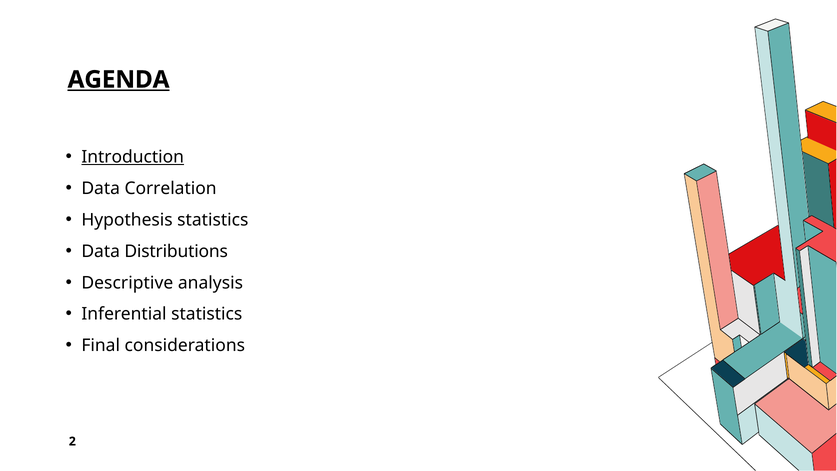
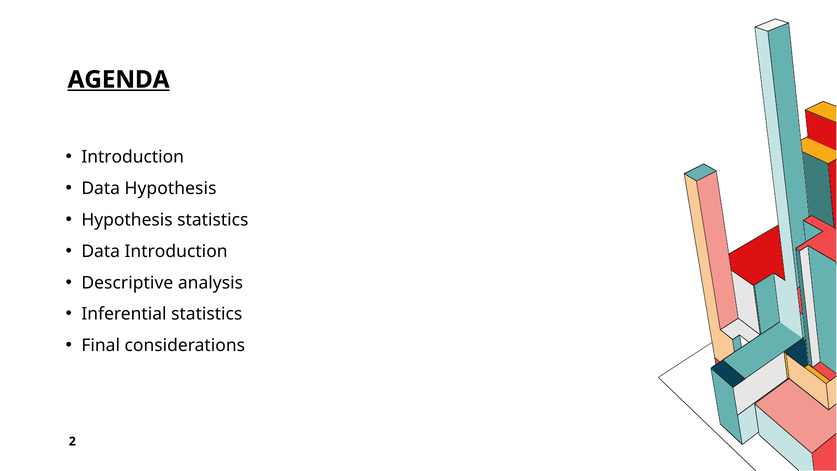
Introduction underline: present -> none (133, 157)
Data Correlation: Correlation -> Hypothesis (171, 188)
Data Distributions: Distributions -> Introduction (176, 251)
